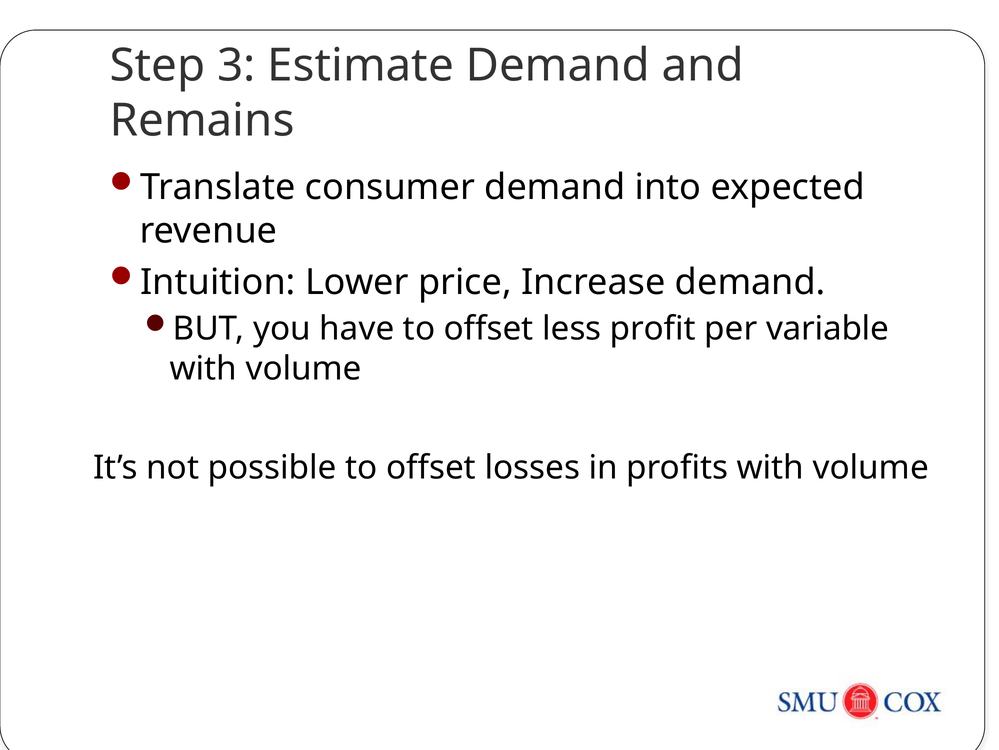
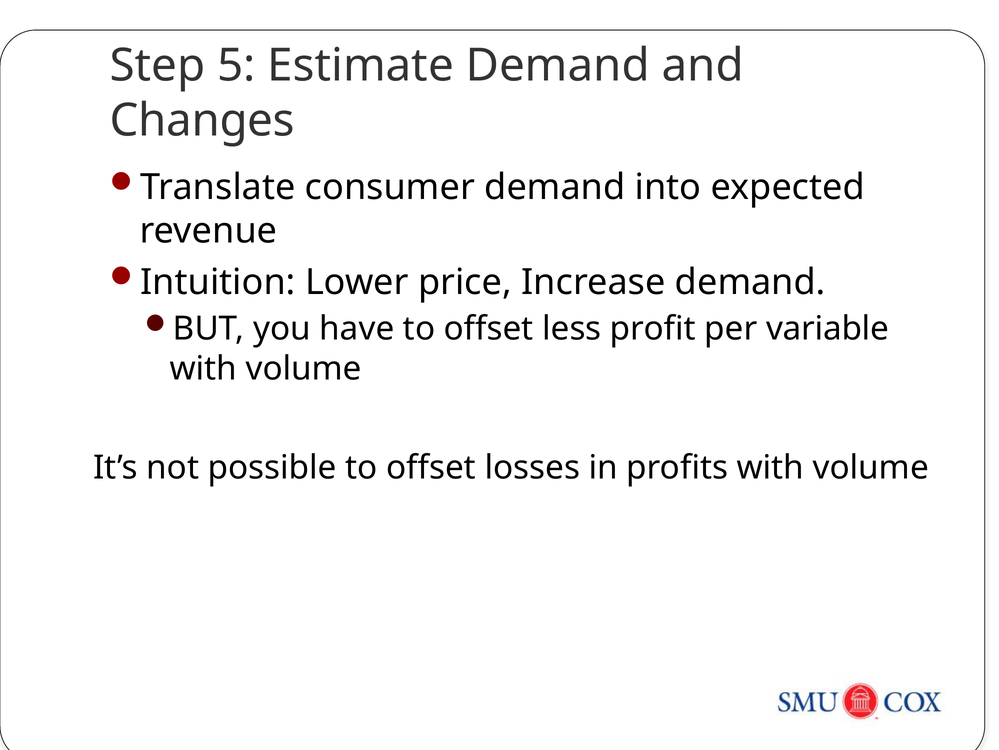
3: 3 -> 5 (236, 66)
Remains: Remains -> Changes (202, 121)
